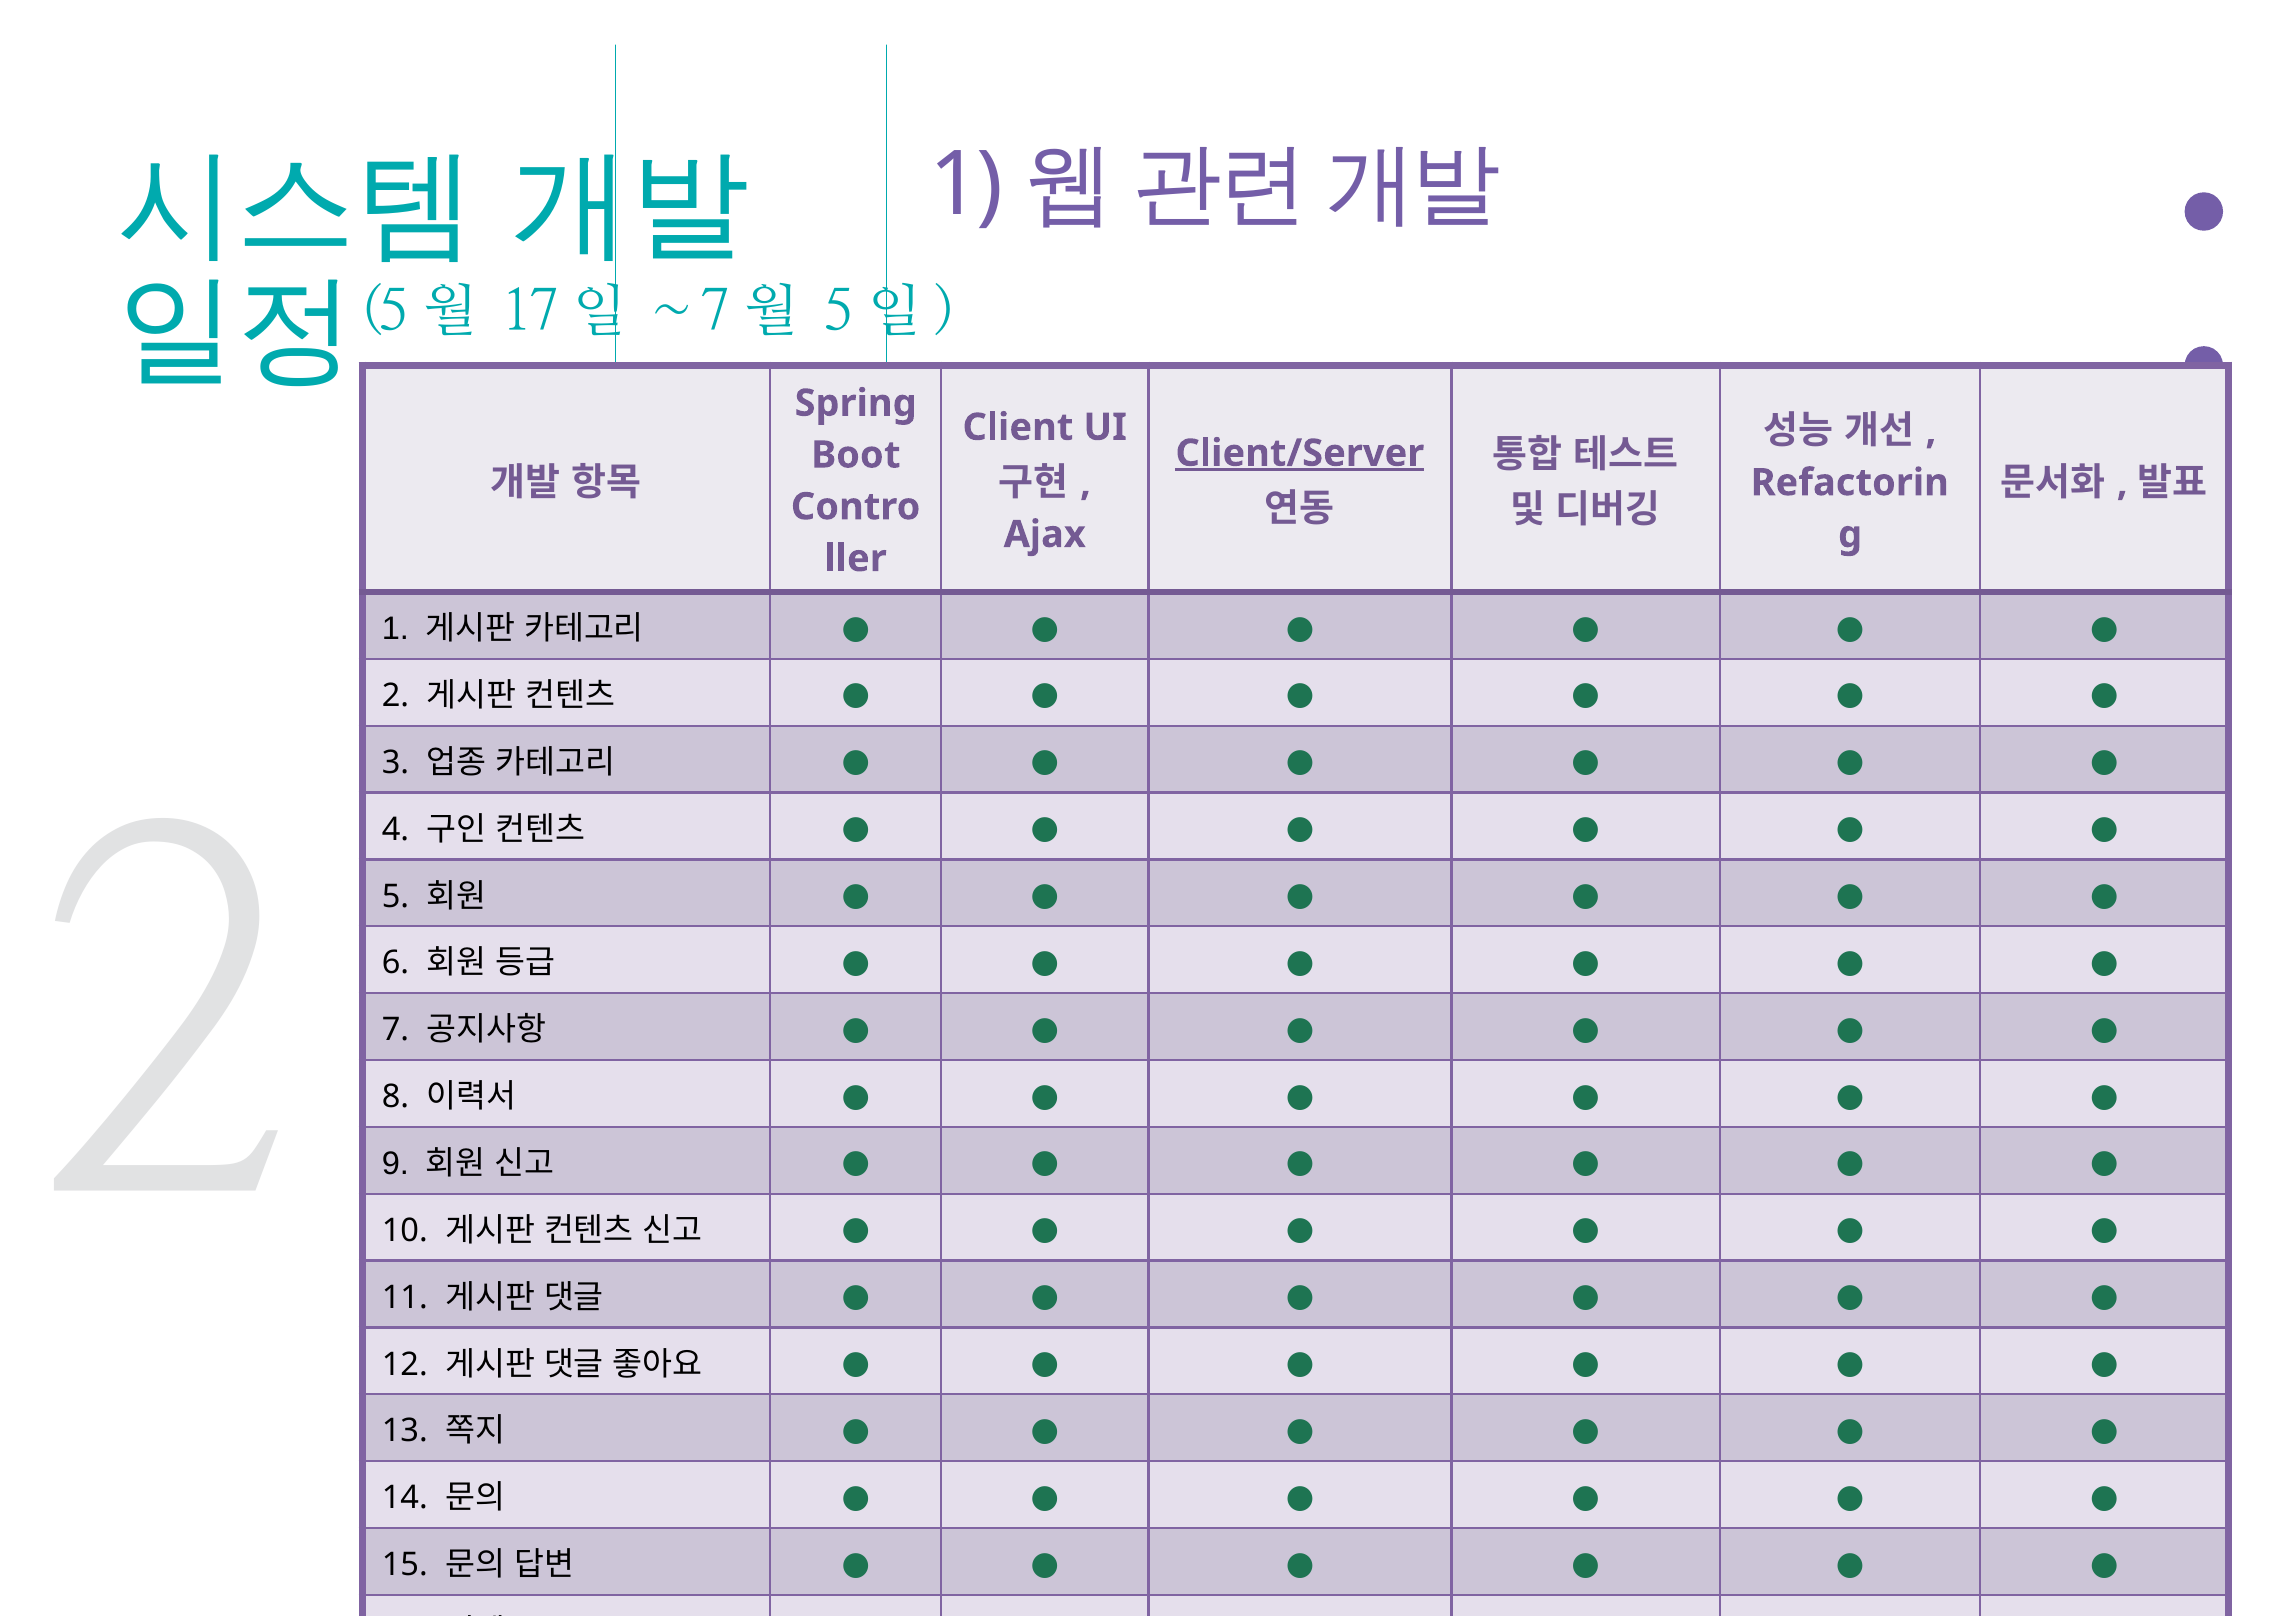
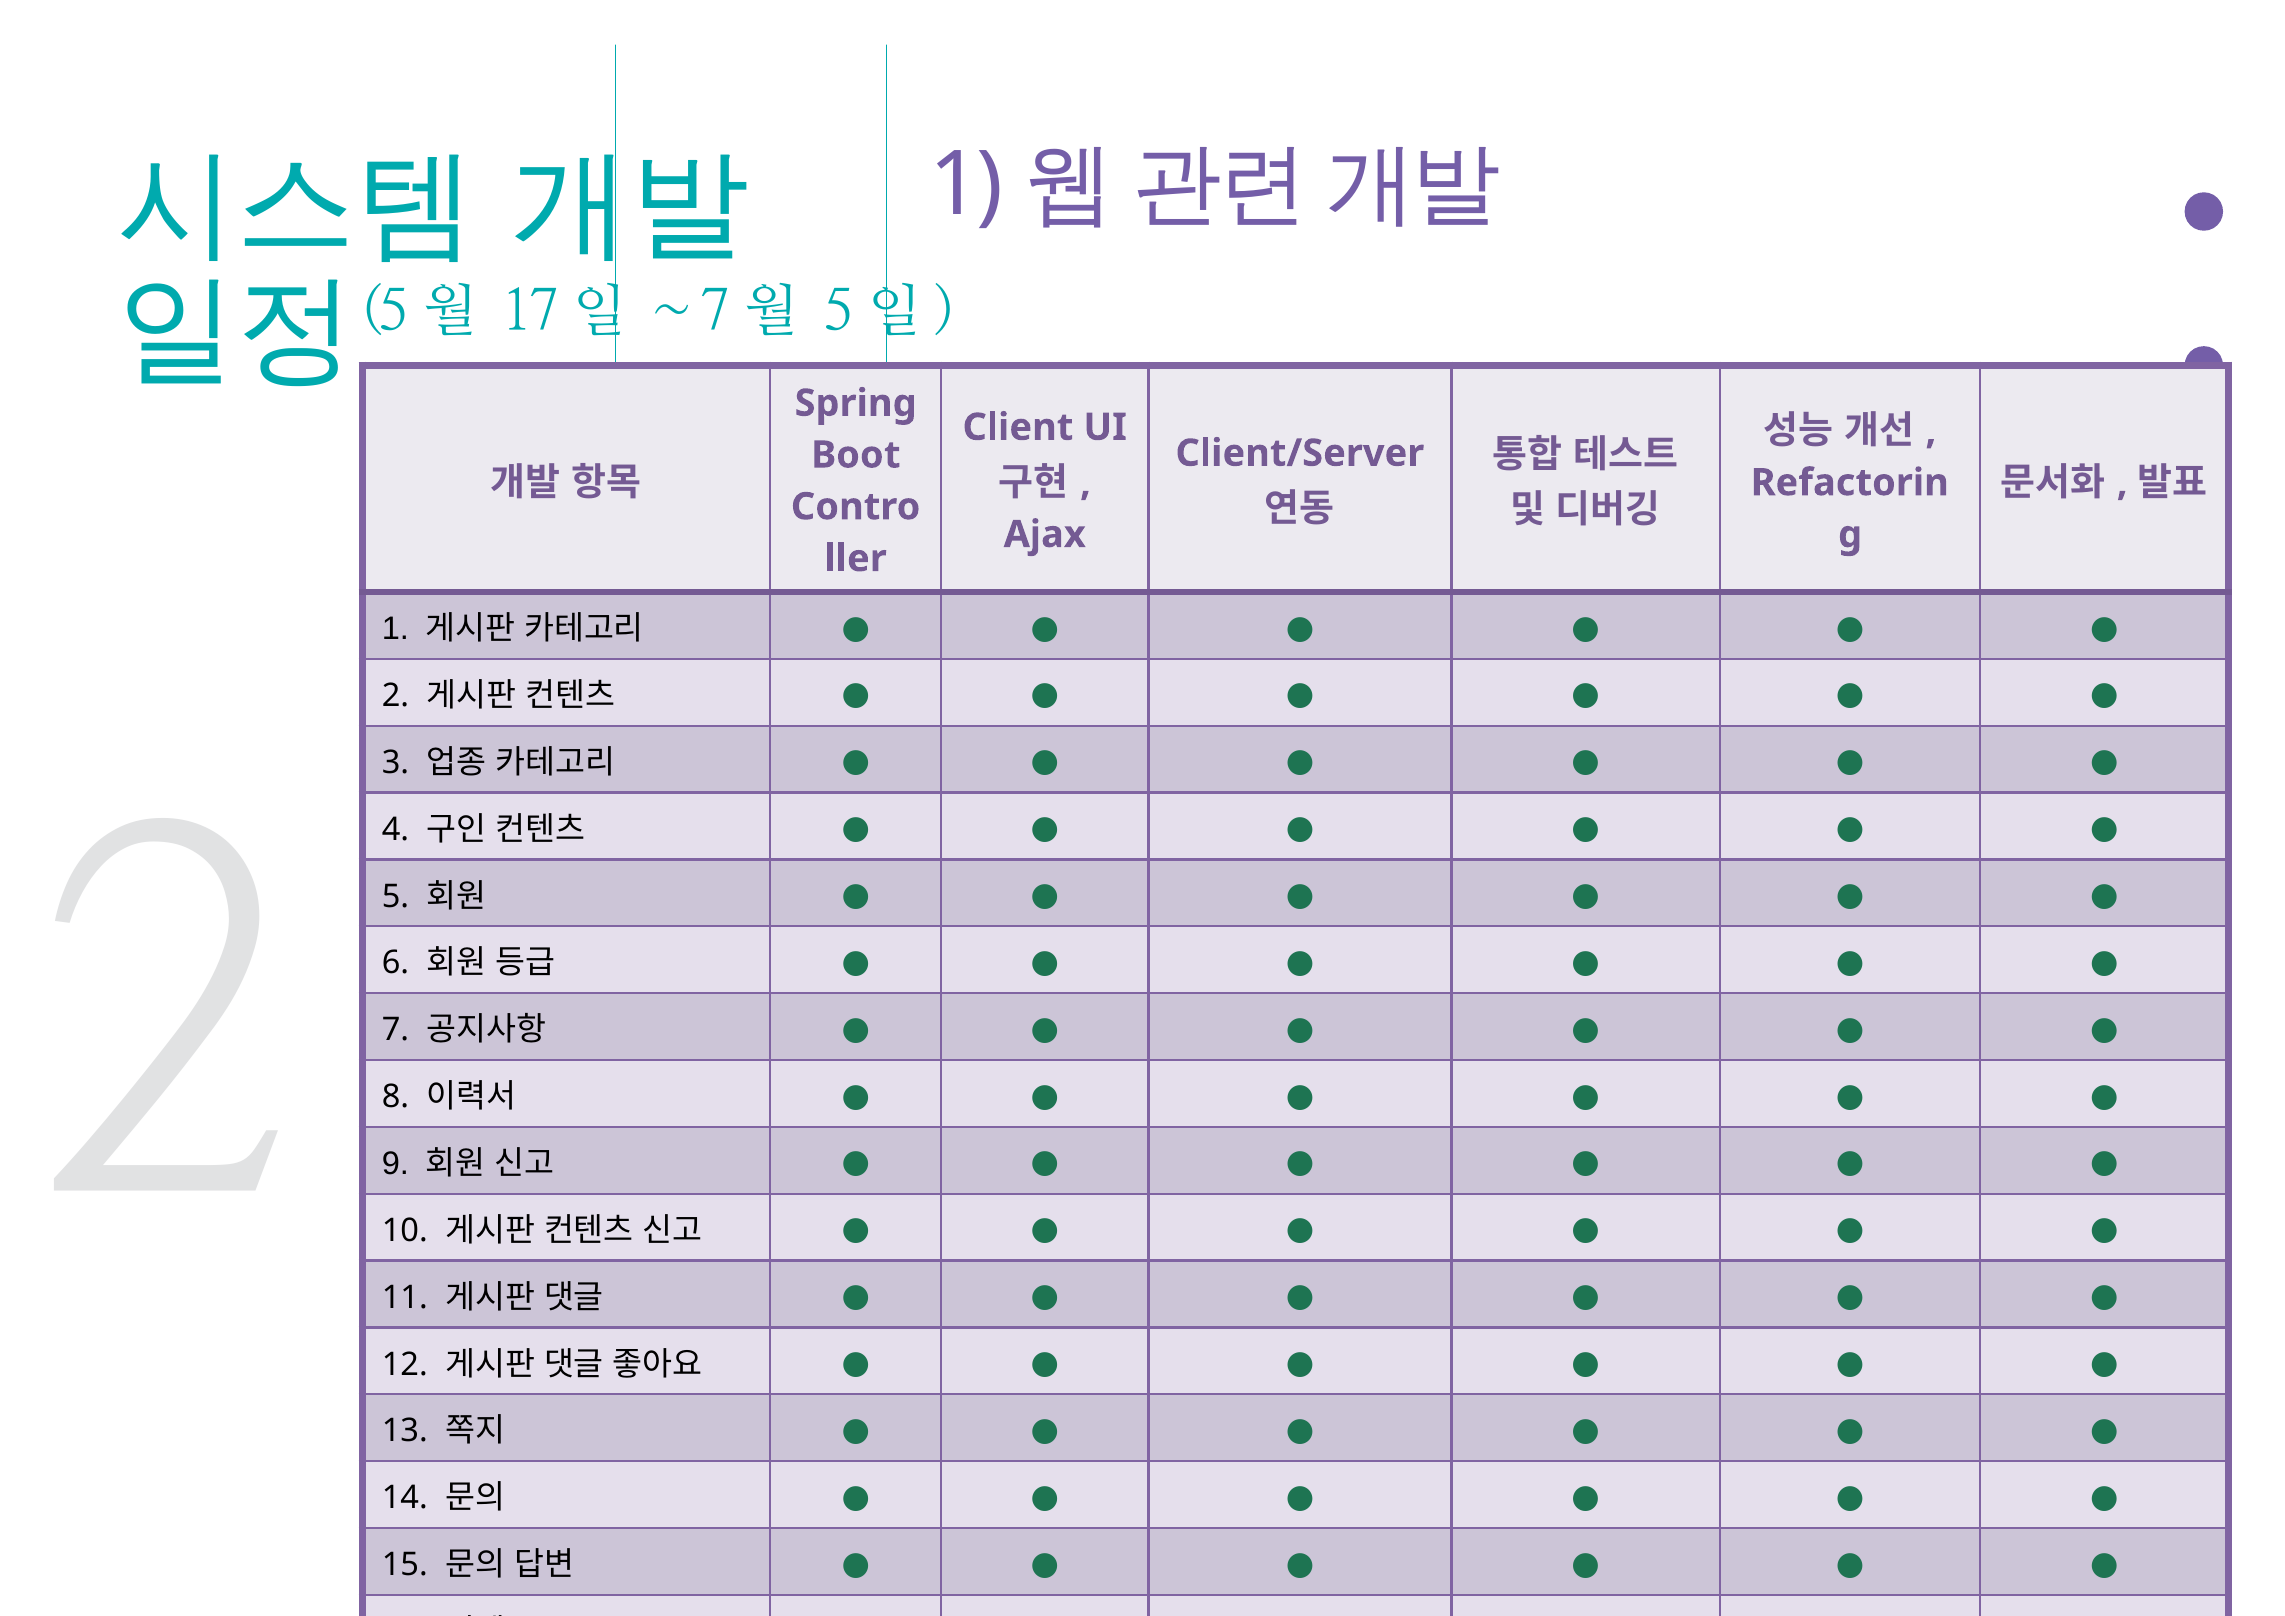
Client/Server underline: present -> none (1300, 453)
